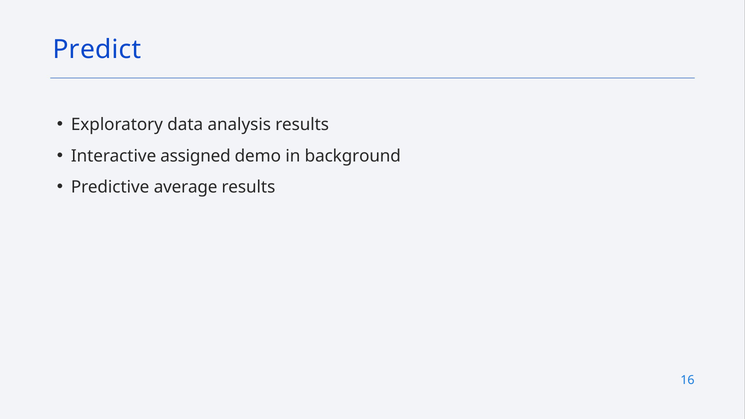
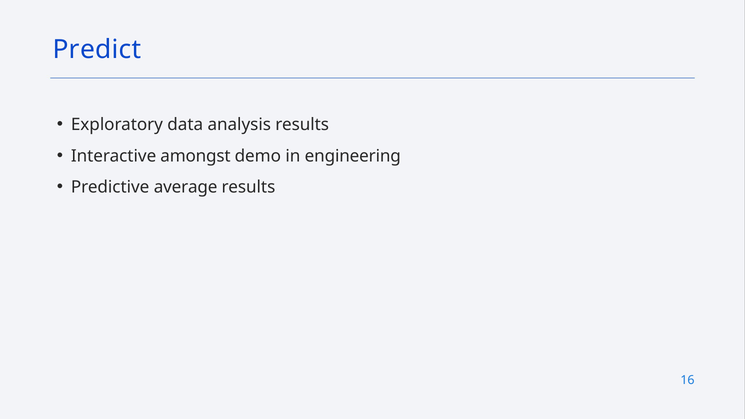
assigned: assigned -> amongst (195, 156)
background: background -> engineering (353, 156)
